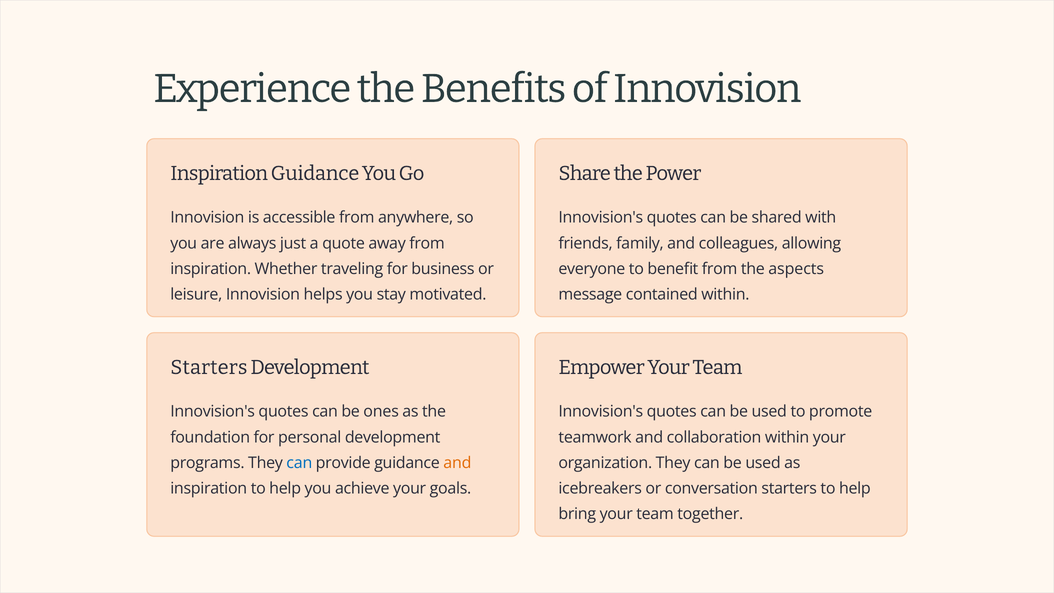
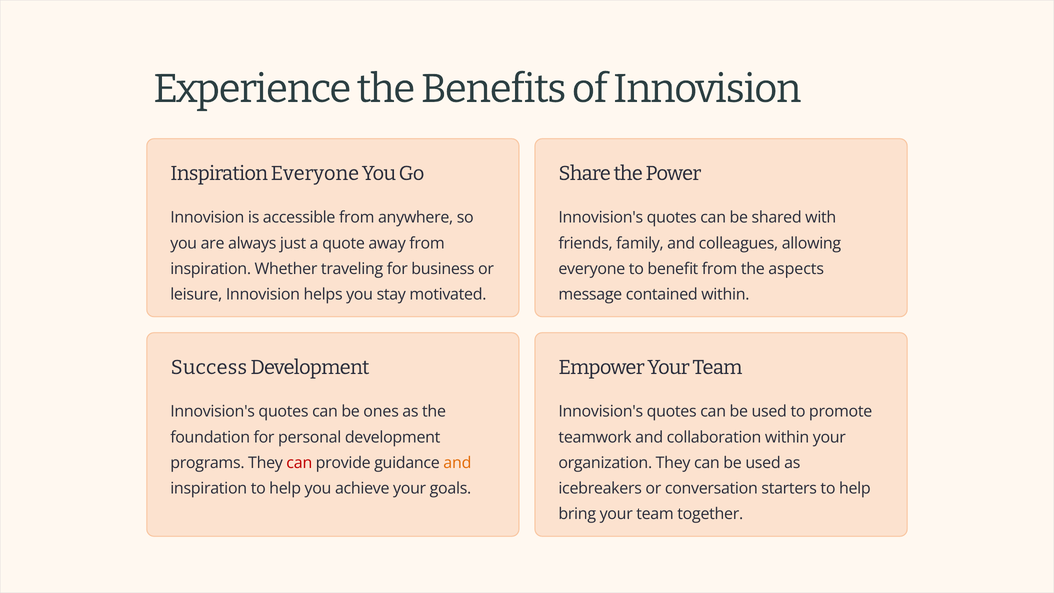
Inspiration Guidance: Guidance -> Everyone (315, 173)
Starters: Starters -> Success (209, 367)
can colour: blue -> red (299, 463)
